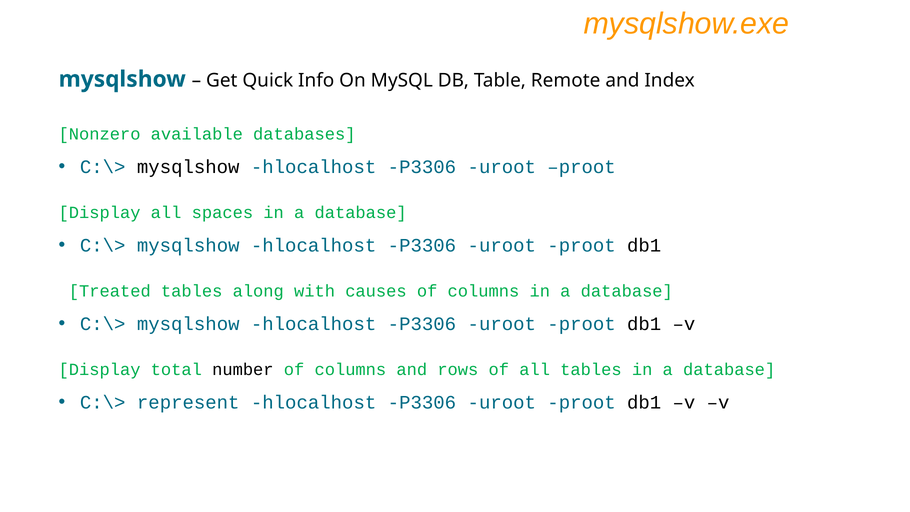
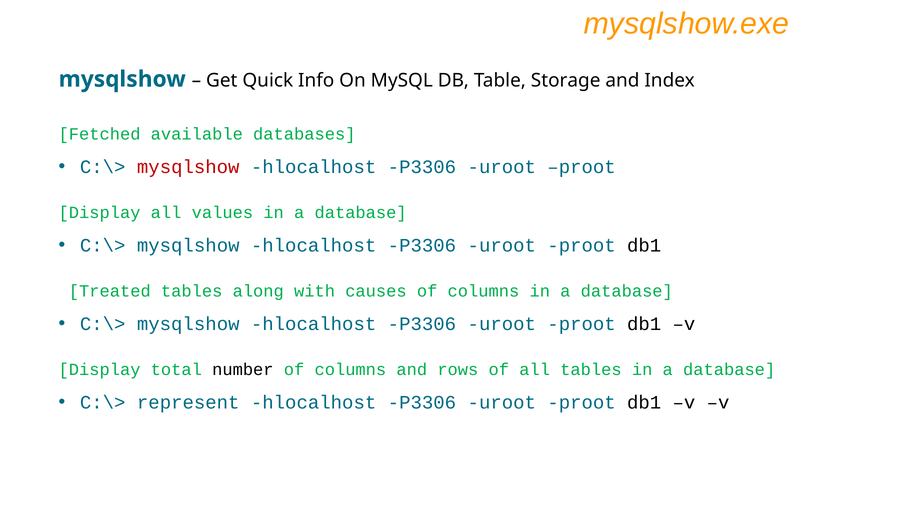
Remote: Remote -> Storage (566, 80)
Nonzero: Nonzero -> Fetched (100, 134)
mysqlshow colour: black -> red (188, 167)
spaces: spaces -> values (222, 212)
